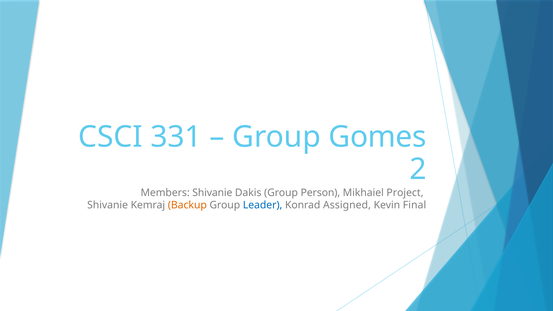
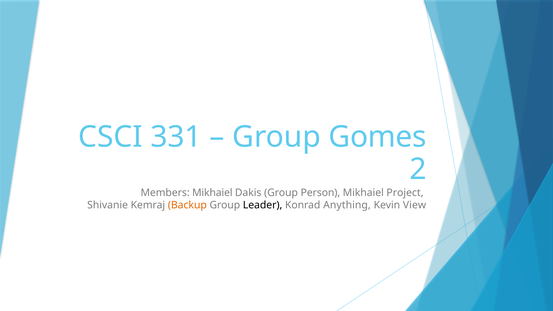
Members Shivanie: Shivanie -> Mikhaiel (212, 193)
Leader colour: blue -> black (263, 205)
Assigned: Assigned -> Anything (347, 205)
Final: Final -> View (415, 205)
